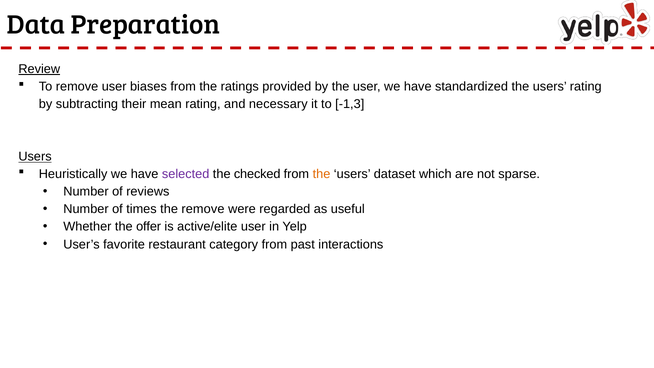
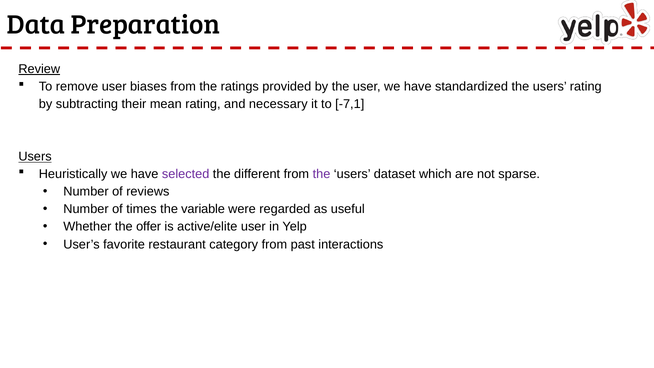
-1,3: -1,3 -> -7,1 (350, 104)
checked: checked -> different (257, 174)
the colour: orange -> purple (321, 174)
the remove: remove -> variable (203, 209)
